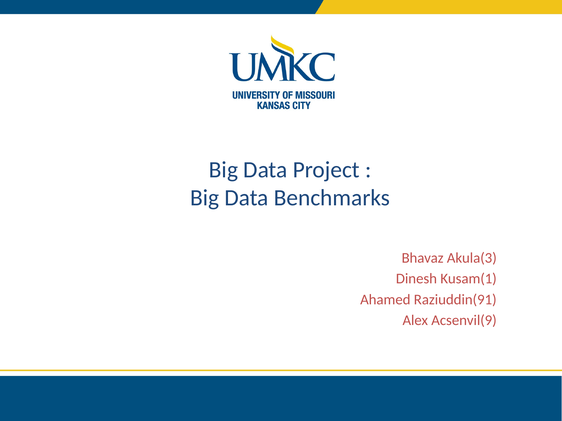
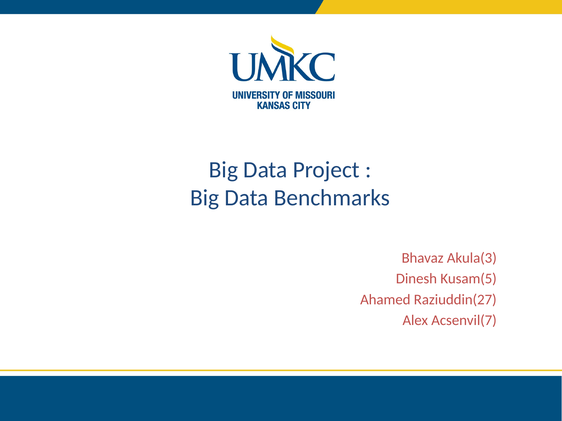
Kusam(1: Kusam(1 -> Kusam(5 (469, 279)
Raziuddin(91: Raziuddin(91 -> Raziuddin(27 (455, 300)
Acsenvil(9: Acsenvil(9 -> Acsenvil(7 (464, 321)
